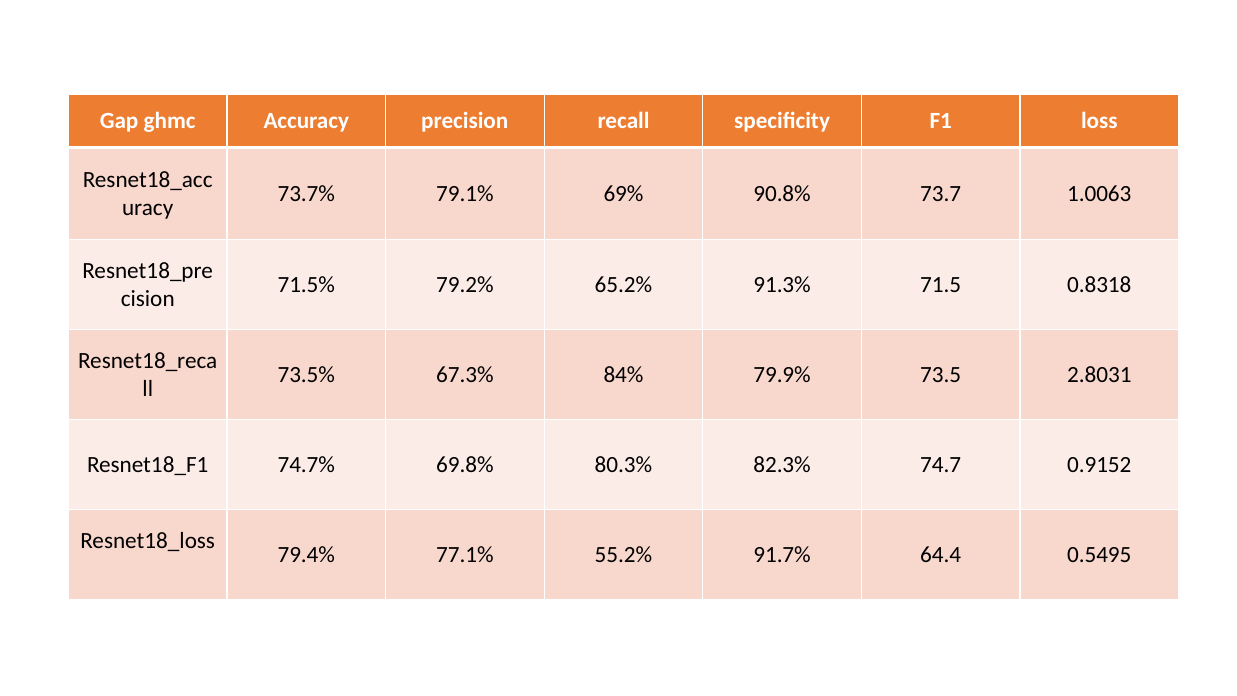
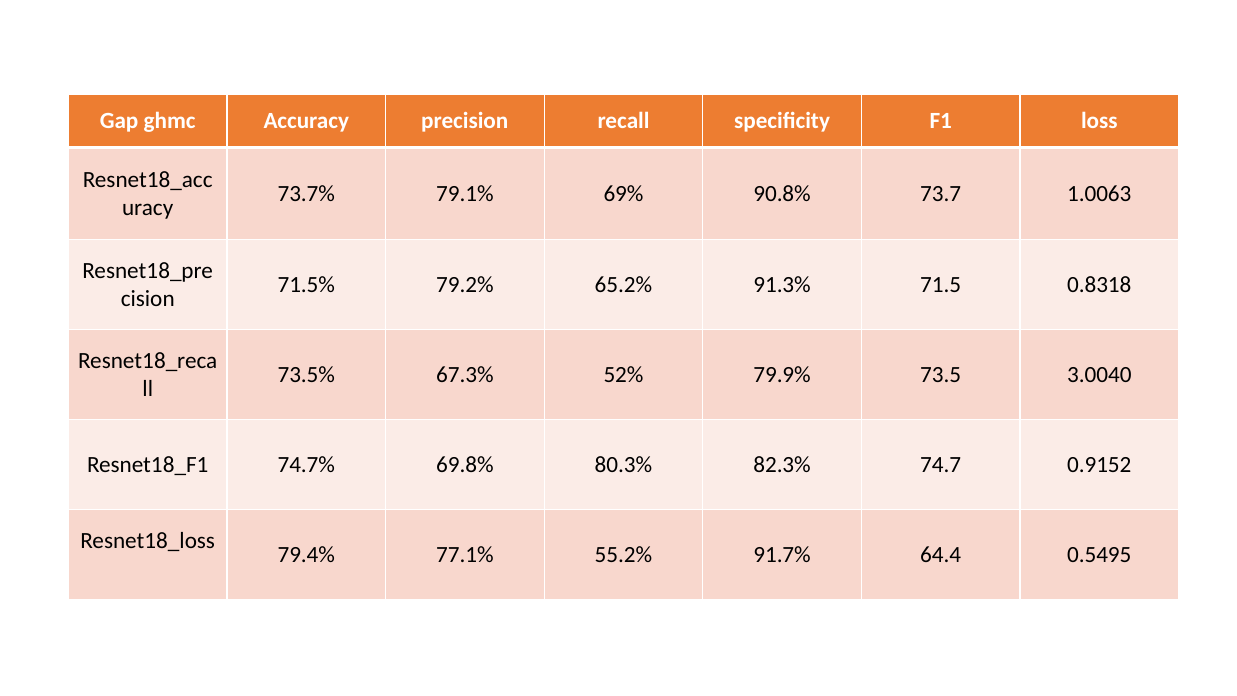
84%: 84% -> 52% (624, 374)
2.8031: 2.8031 -> 3.0040 (1099, 374)
